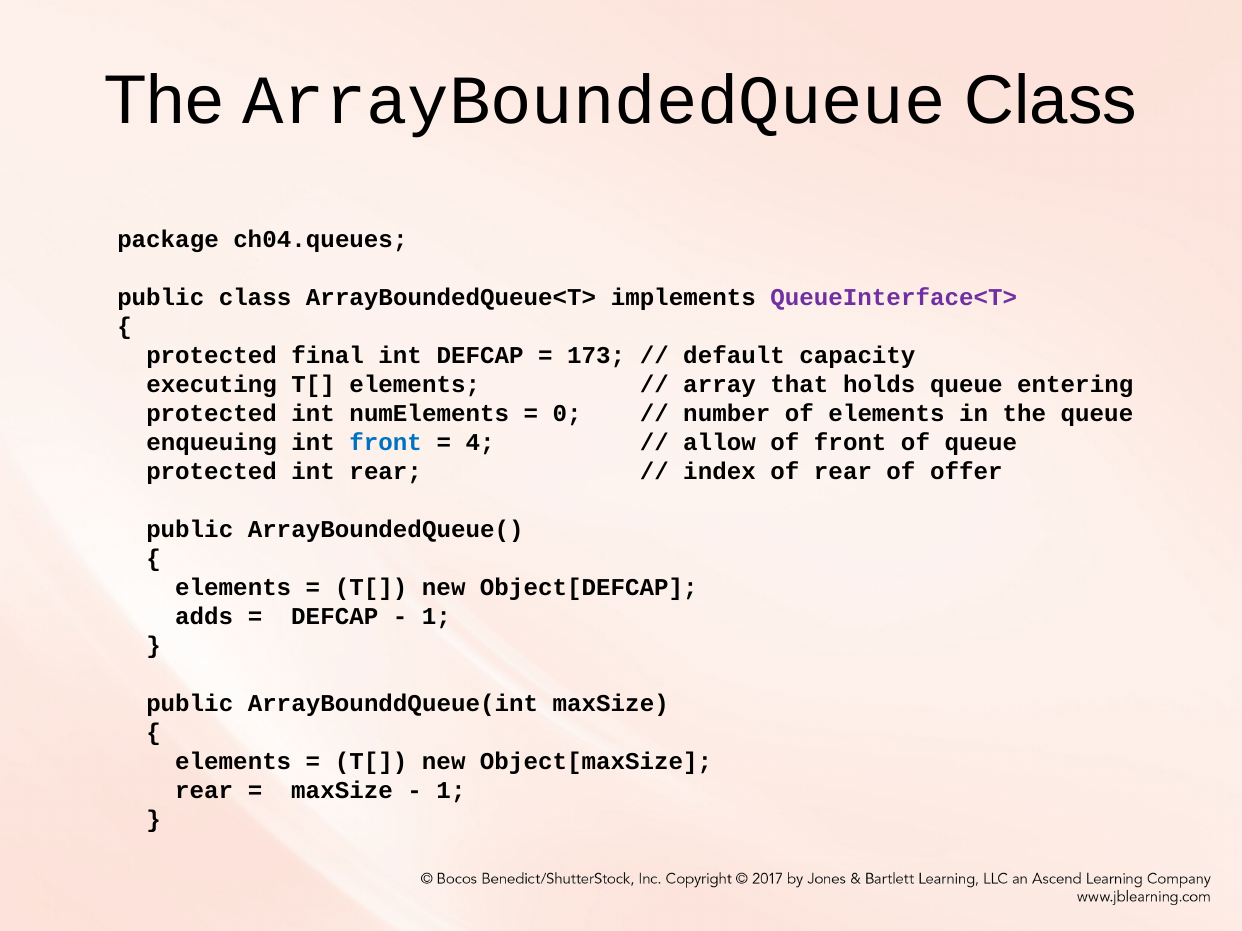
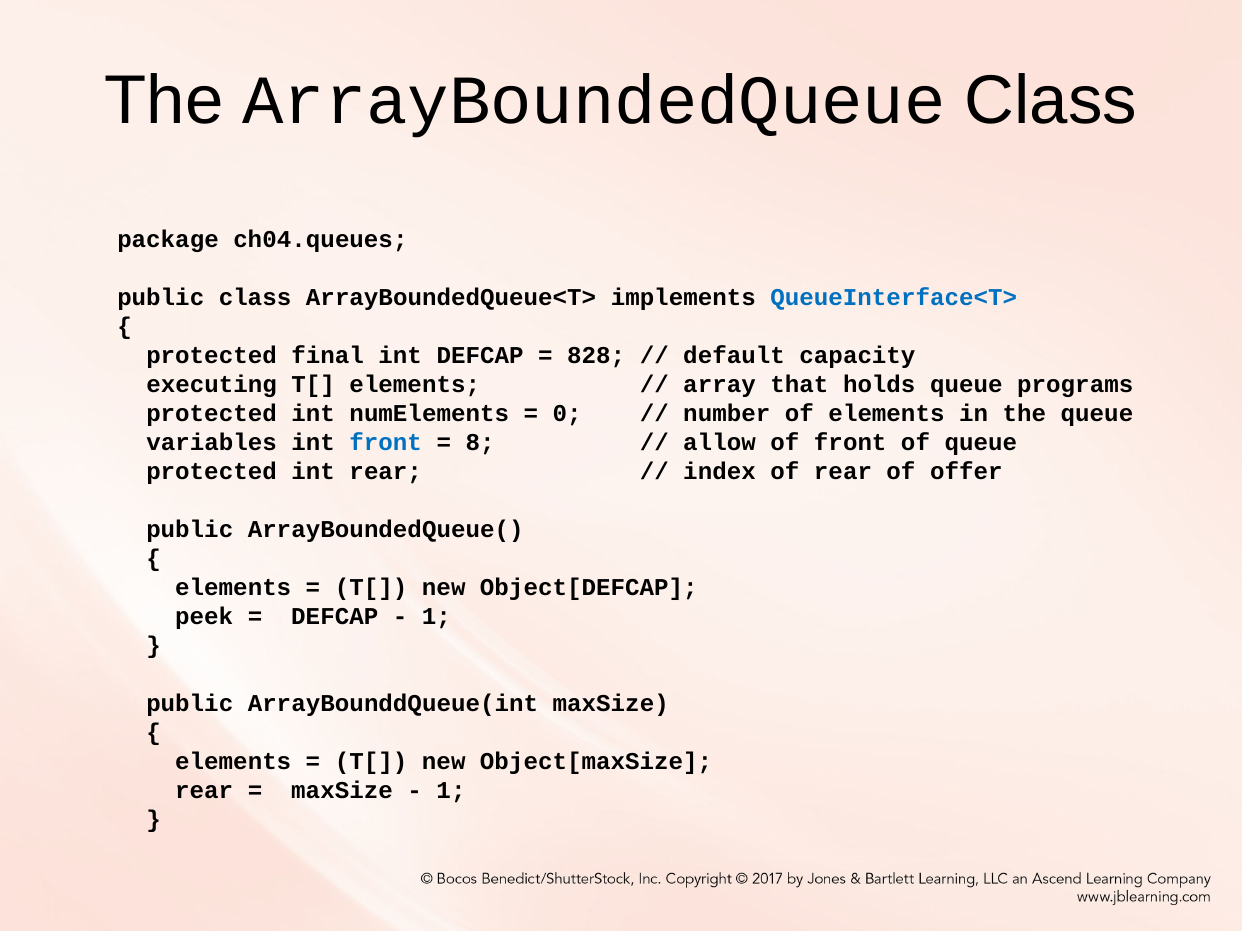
QueueInterface<T> colour: purple -> blue (894, 298)
173: 173 -> 828 (596, 356)
entering: entering -> programs (1075, 385)
enqueuing: enqueuing -> variables (212, 443)
4: 4 -> 8 (480, 443)
adds: adds -> peek (204, 617)
